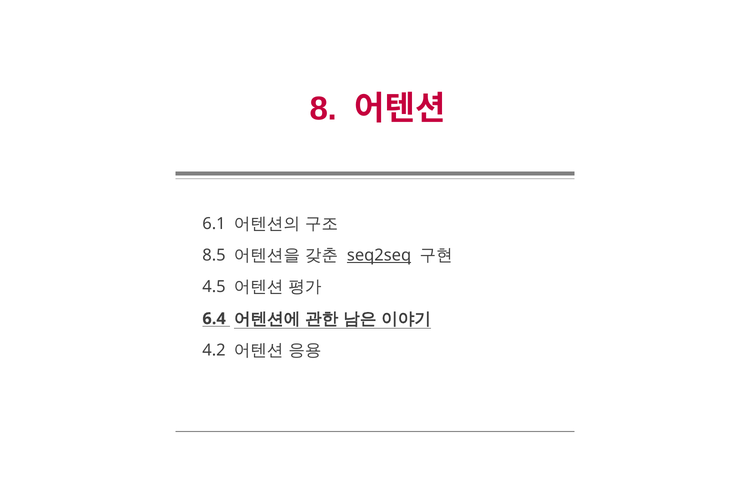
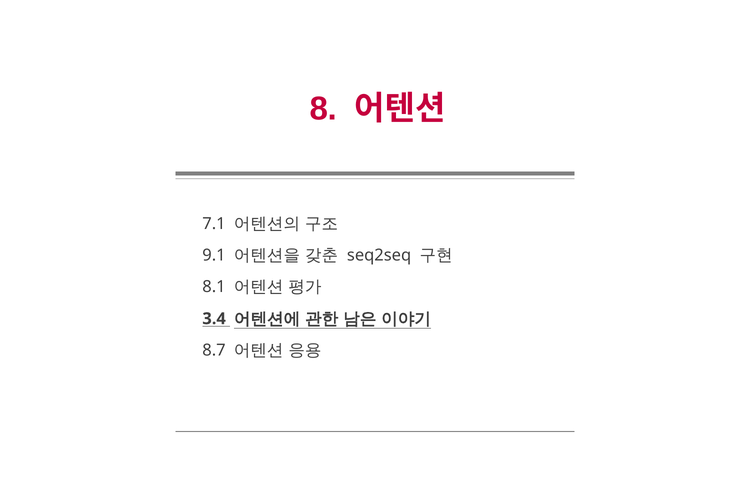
6.1: 6.1 -> 7.1 (214, 223)
8.5: 8.5 -> 9.1 (214, 255)
seq2seq underline: present -> none (379, 255)
4.5: 4.5 -> 8.1 (214, 287)
6.4: 6.4 -> 3.4 (214, 318)
4.2: 4.2 -> 8.7 (214, 350)
